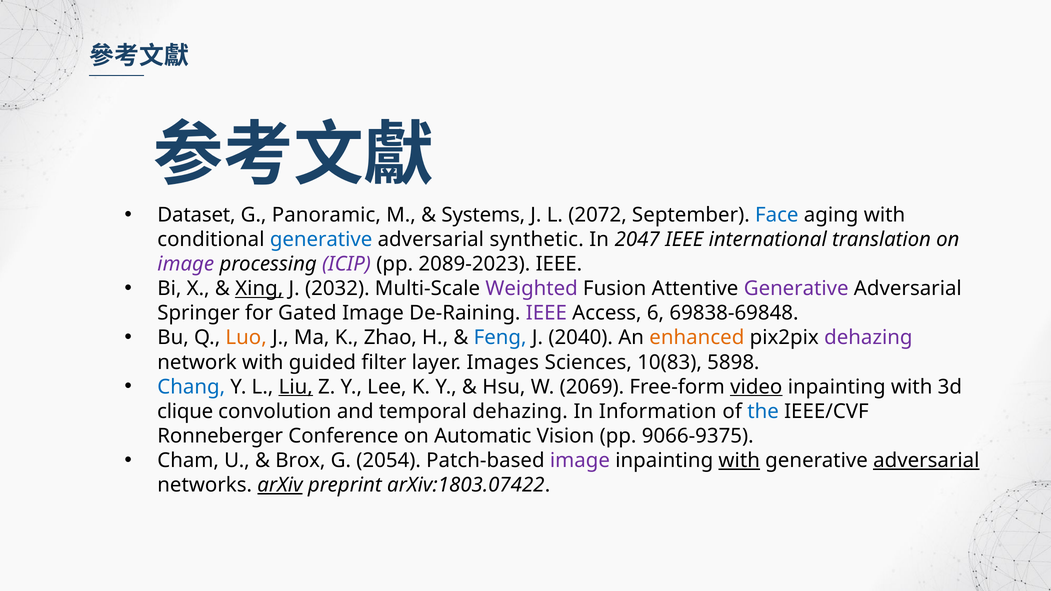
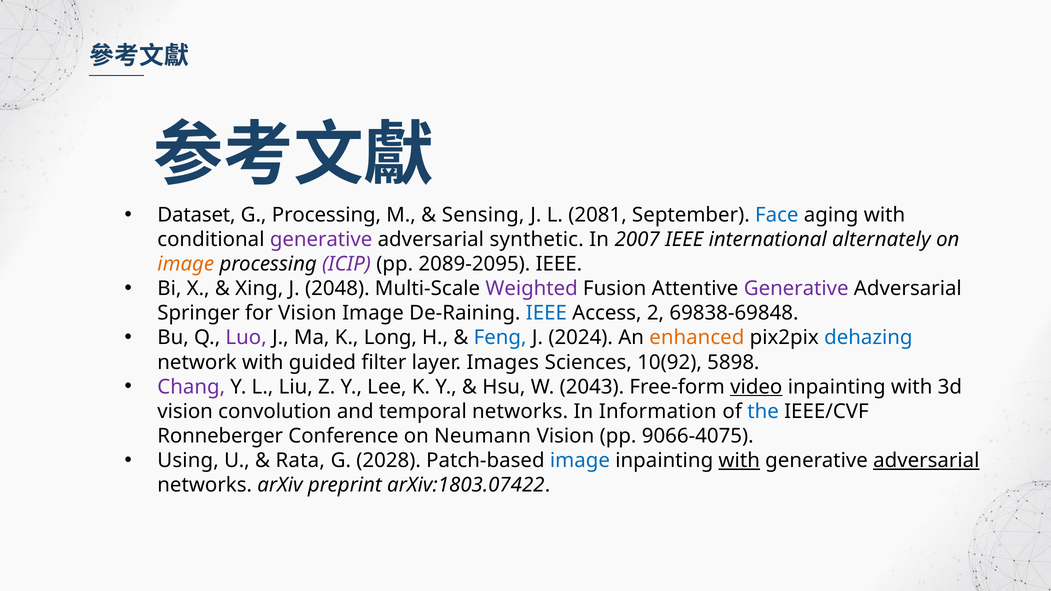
G Panoramic: Panoramic -> Processing (326, 215)
Systems: Systems -> Sensing (483, 215)
2072: 2072 -> 2081 (598, 215)
generative colour: blue -> purple (321, 240)
2047: 2047 -> 2007 (637, 240)
translation: translation -> alternately (881, 240)
image colour: purple -> orange (186, 264)
2089-2023: 2089-2023 -> 2089-2095 (474, 264)
Xing underline: present -> none (259, 289)
2032: 2032 -> 2048 (337, 289)
for Gated: Gated -> Vision (307, 313)
IEEE colour: purple -> blue (546, 313)
6: 6 -> 2 (655, 313)
Luo colour: orange -> purple (246, 338)
Zhao: Zhao -> Long (390, 338)
2040: 2040 -> 2024 (581, 338)
dehazing colour: purple -> blue (868, 338)
10(83: 10(83 -> 10(92 (670, 362)
Chang colour: blue -> purple (191, 387)
Liu underline: present -> none (296, 387)
2069: 2069 -> 2043 (592, 387)
clique: clique -> vision (185, 411)
temporal dehazing: dehazing -> networks (520, 411)
Automatic: Automatic -> Neumann (483, 436)
9066-9375: 9066-9375 -> 9066-4075 (698, 436)
Cham: Cham -> Using (188, 461)
Brox: Brox -> Rata (300, 461)
2054: 2054 -> 2028 (389, 461)
image colour: purple -> blue (580, 461)
arXiv underline: present -> none (280, 485)
